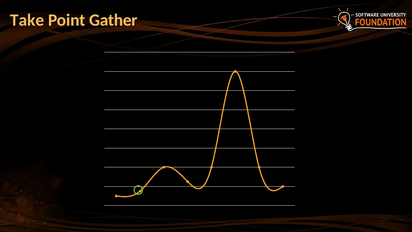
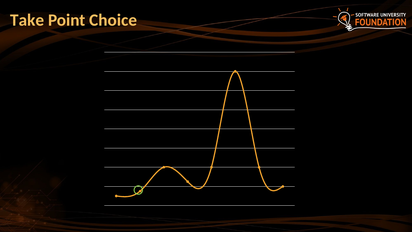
Gather: Gather -> Choice (113, 20)
